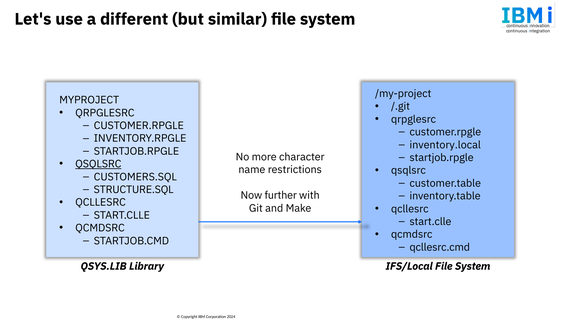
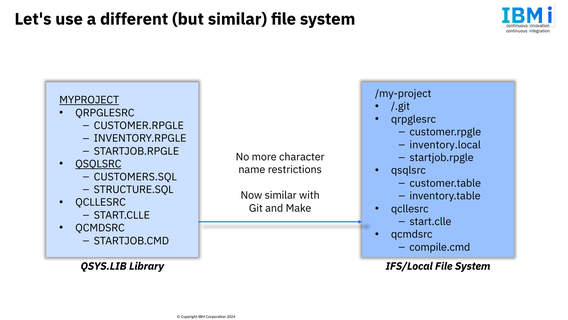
MYPROJECT underline: none -> present (89, 100)
Now further: further -> similar (281, 195)
qcllesrc.cmd: qcllesrc.cmd -> compile.cmd (440, 247)
